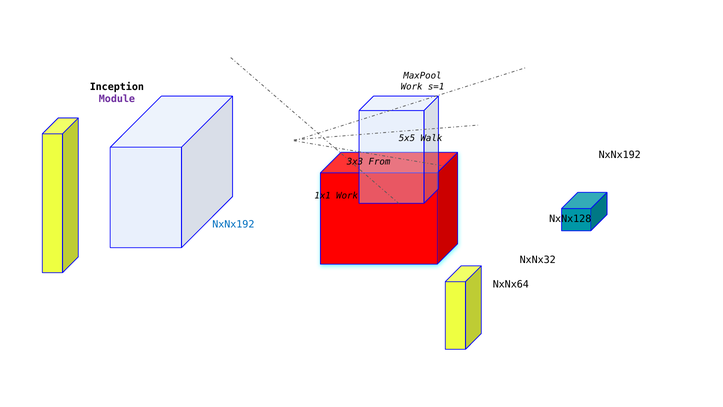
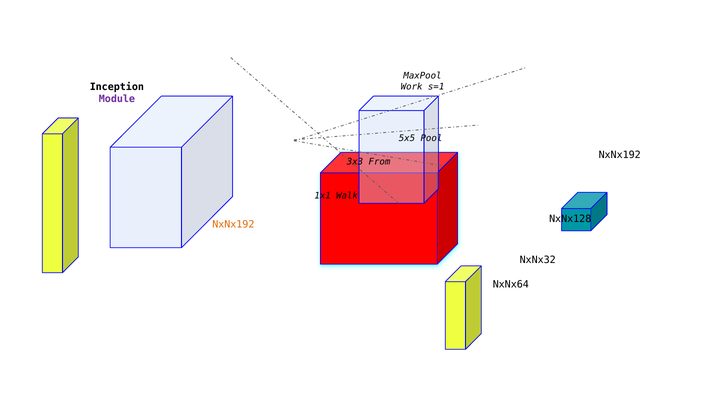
Walk: Walk -> Pool (431, 138)
1x1 Work: Work -> Walk (347, 196)
NxNx192 colour: blue -> orange (233, 224)
